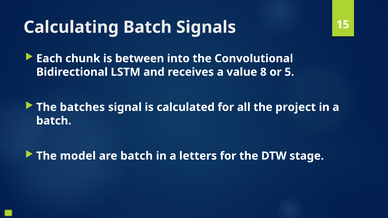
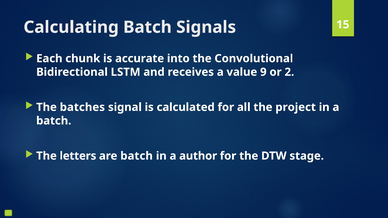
between: between -> accurate (140, 59)
8: 8 -> 9 (263, 72)
5: 5 -> 2 (289, 72)
model: model -> letters (78, 156)
letters: letters -> author (198, 156)
